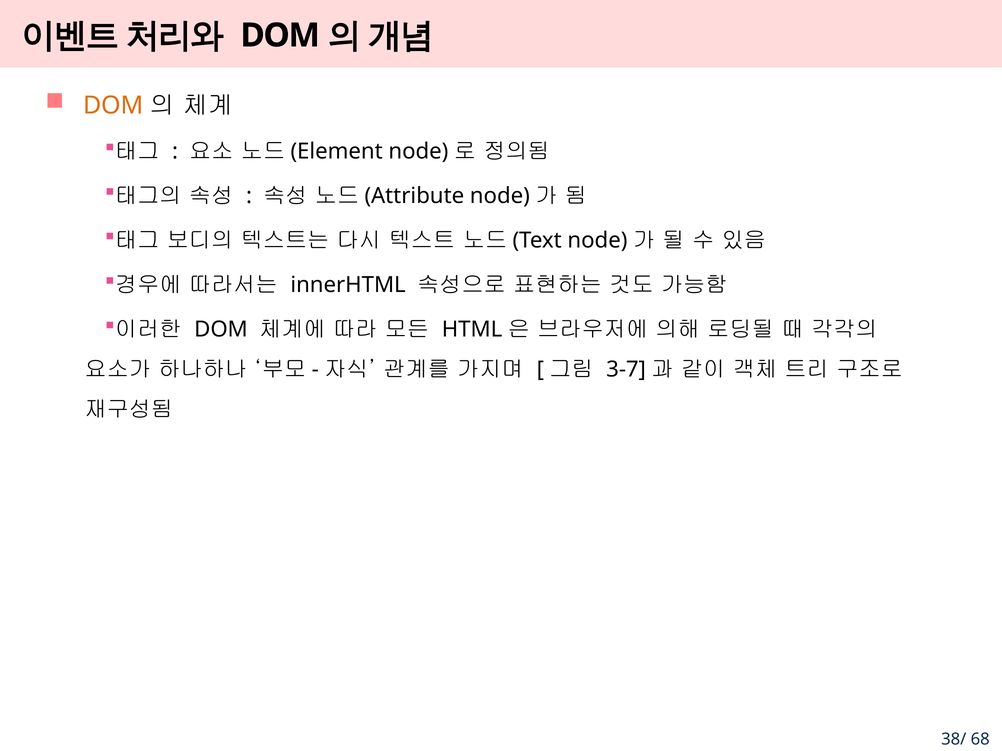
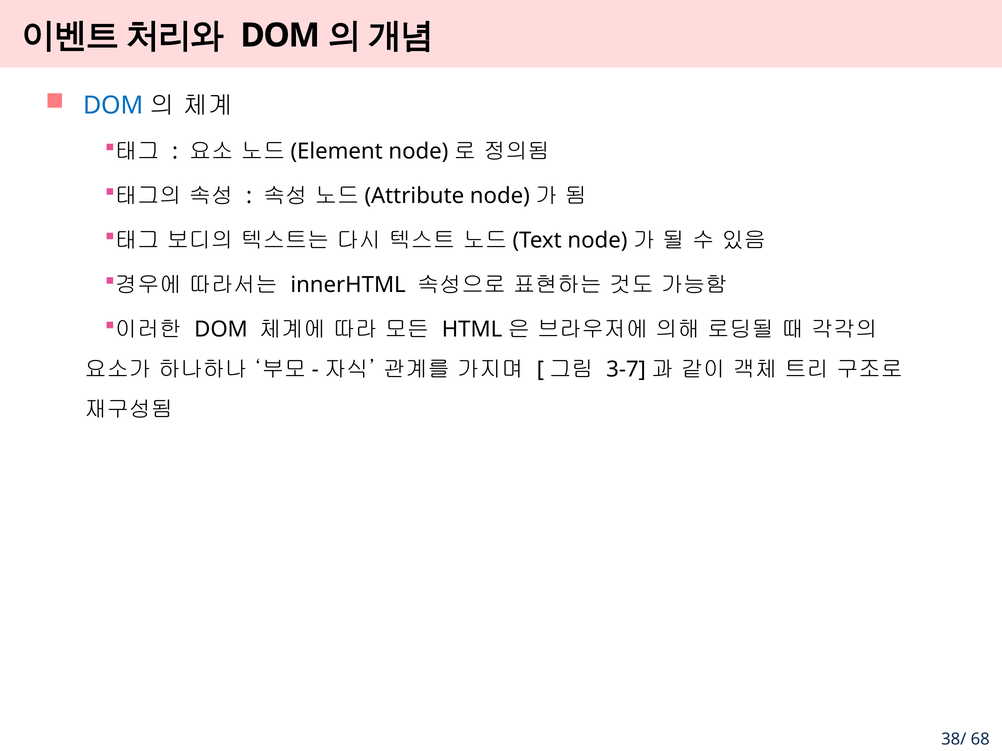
DOM colour: orange -> blue (113, 106)
